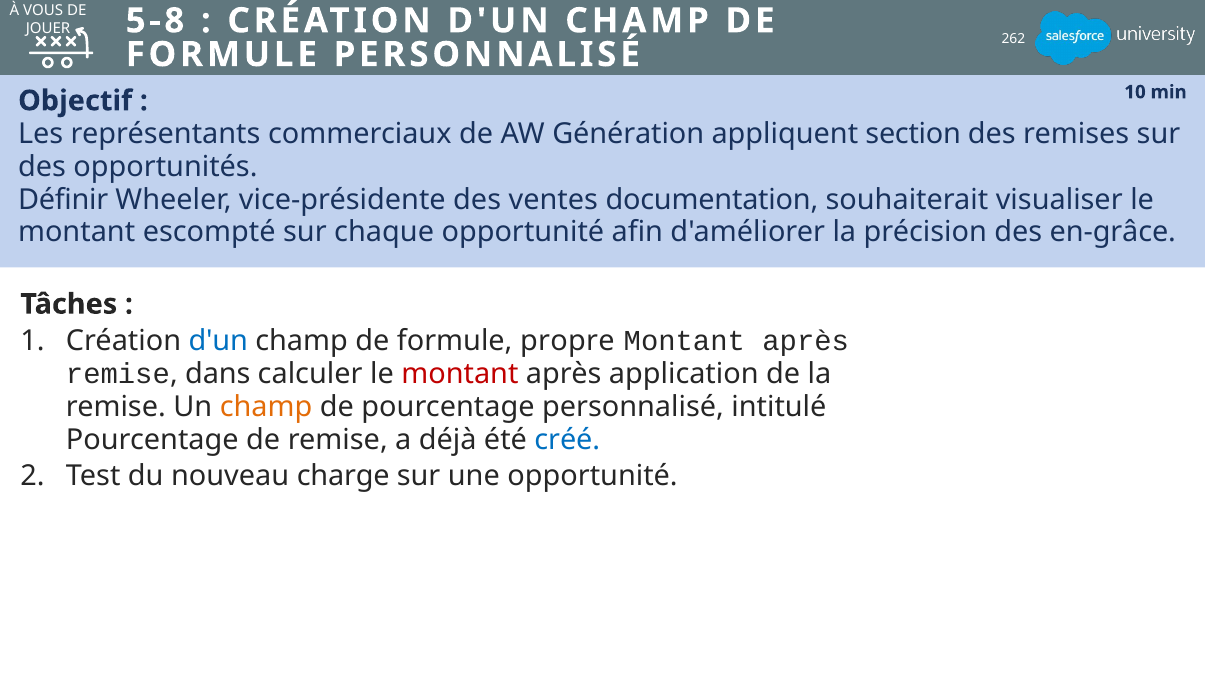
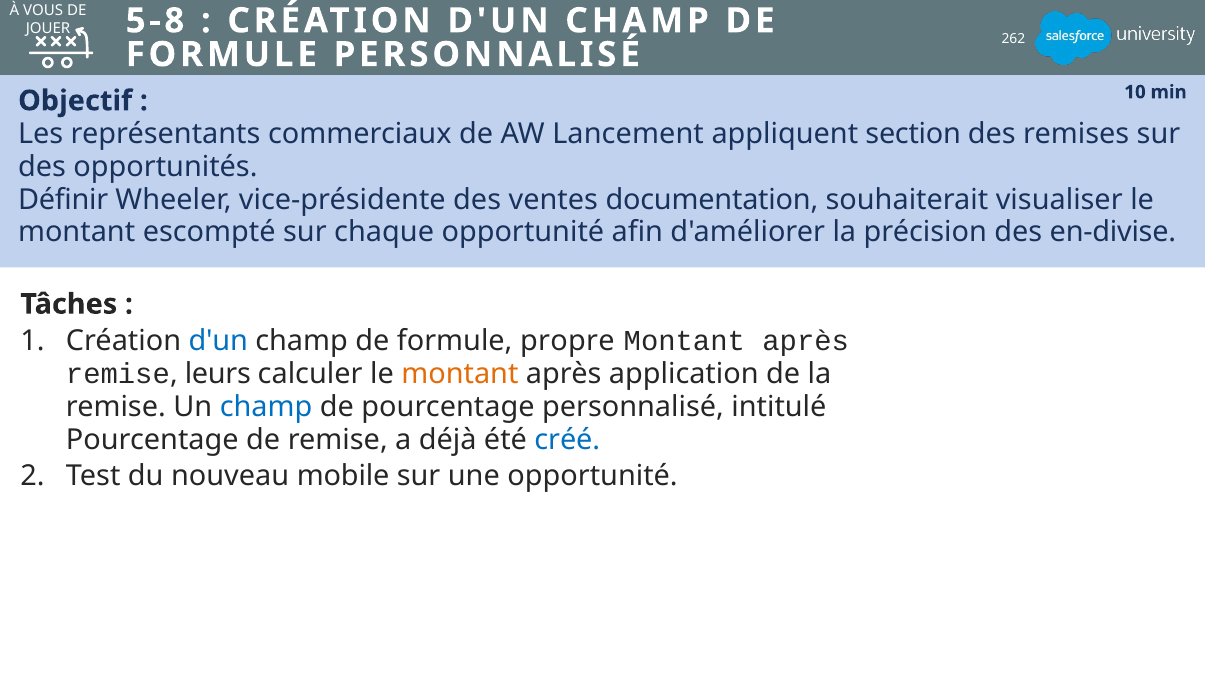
Génération: Génération -> Lancement (628, 134)
en-grâce: en-grâce -> en-divise (1113, 232)
dans: dans -> leurs (218, 374)
montant colour: red -> orange (460, 374)
champ colour: orange -> blue (266, 406)
charge: charge -> mobile (343, 476)
